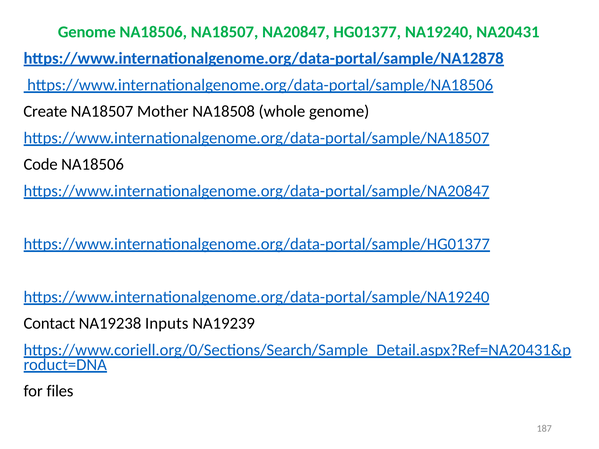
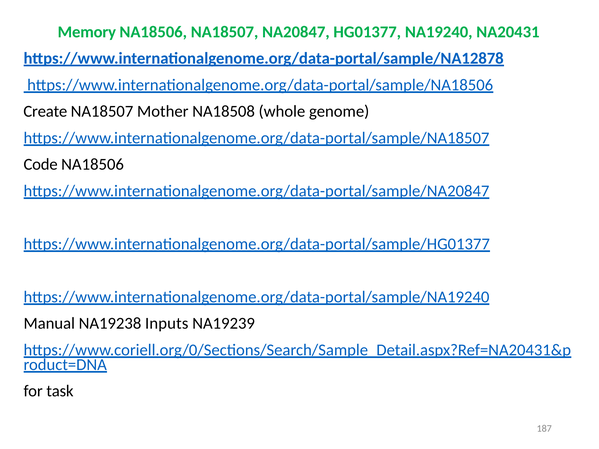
Genome: Genome -> Memory (87, 32)
Contact: Contact -> Manual (49, 324)
files: files -> task (60, 391)
